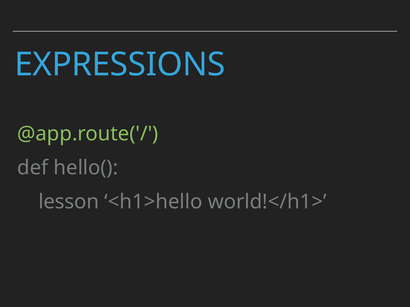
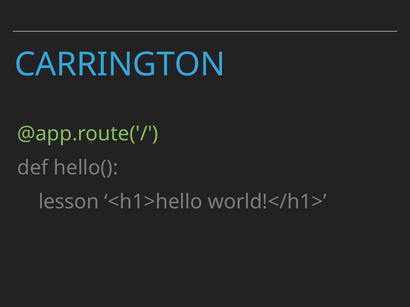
EXPRESSIONS: EXPRESSIONS -> CARRINGTON (120, 65)
